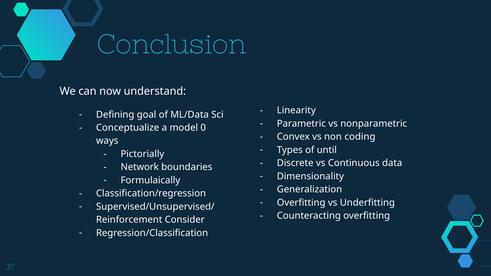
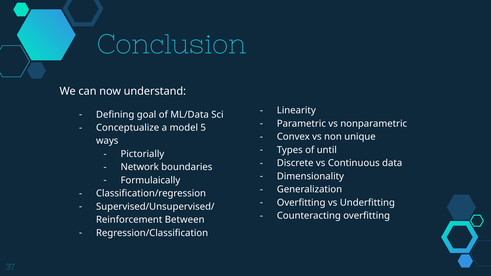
0: 0 -> 5 (203, 128)
coding: coding -> unique (360, 137)
Consider: Consider -> Between (185, 220)
